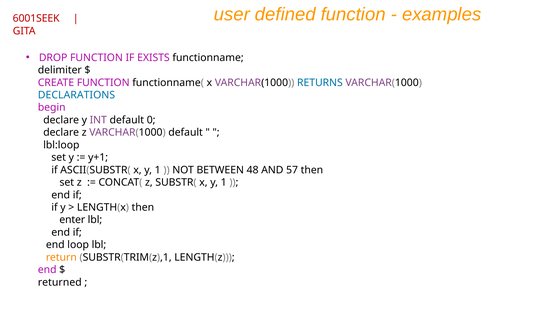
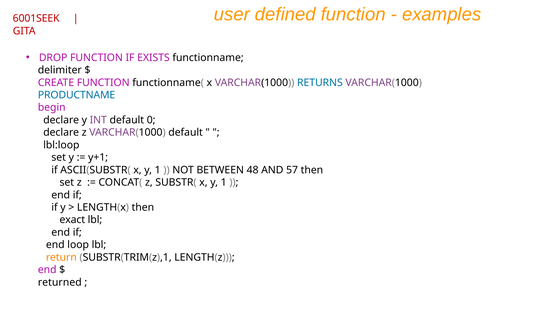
DECLARATIONS: DECLARATIONS -> PRODUCTNAME (77, 95)
enter: enter -> exact (72, 220)
